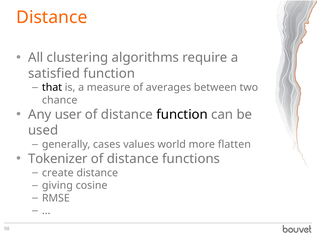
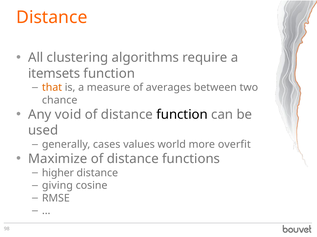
satisfied: satisfied -> itemsets (54, 74)
that colour: black -> orange (52, 88)
user: user -> void (68, 115)
flatten: flatten -> overfit (234, 145)
Tokenizer: Tokenizer -> Maximize (58, 159)
create: create -> higher (58, 173)
